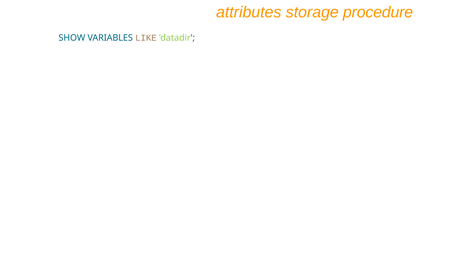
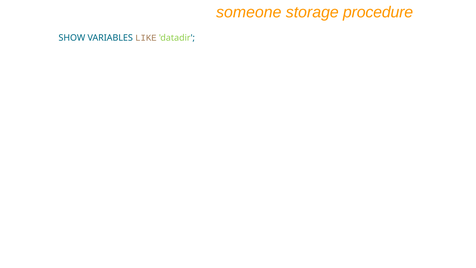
attributes: attributes -> someone (249, 12)
